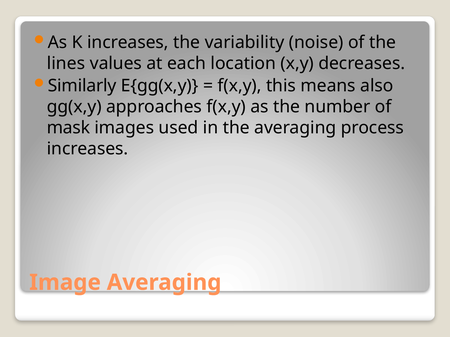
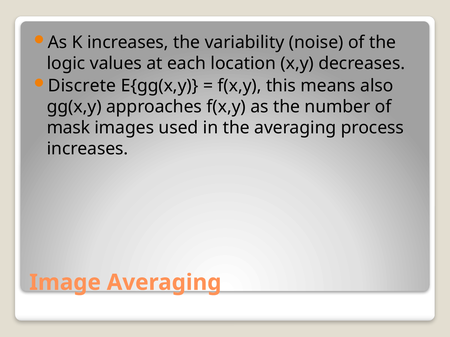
lines: lines -> logic (66, 63)
Similarly: Similarly -> Discrete (82, 86)
